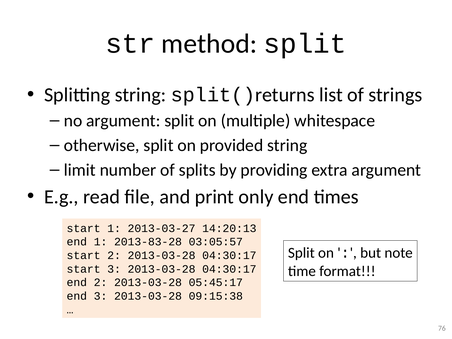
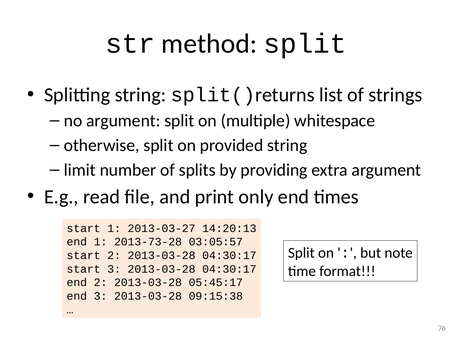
2013-83-28: 2013-83-28 -> 2013-73-28 (148, 242)
